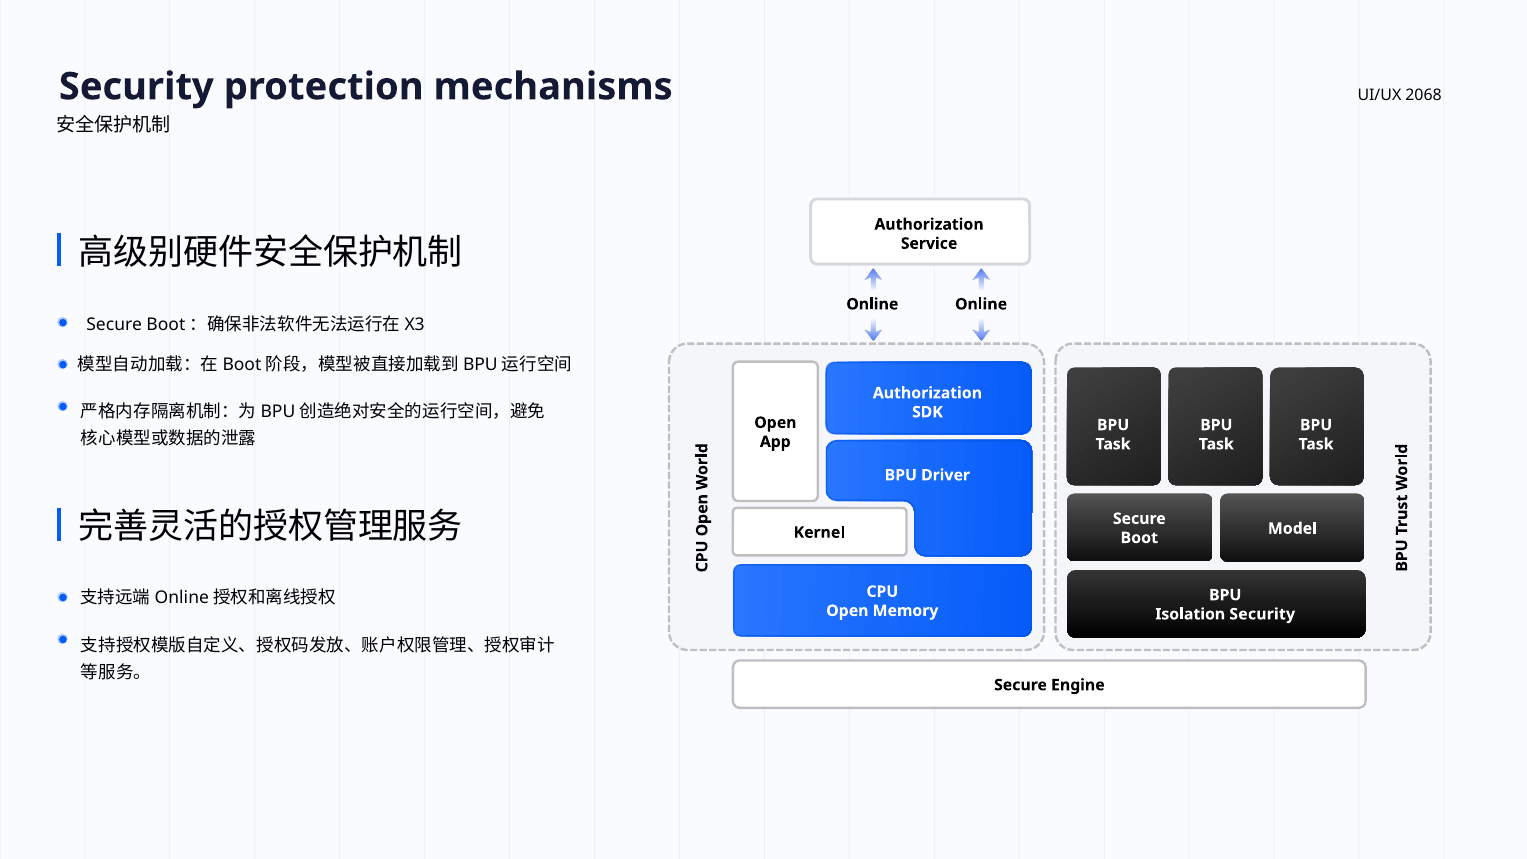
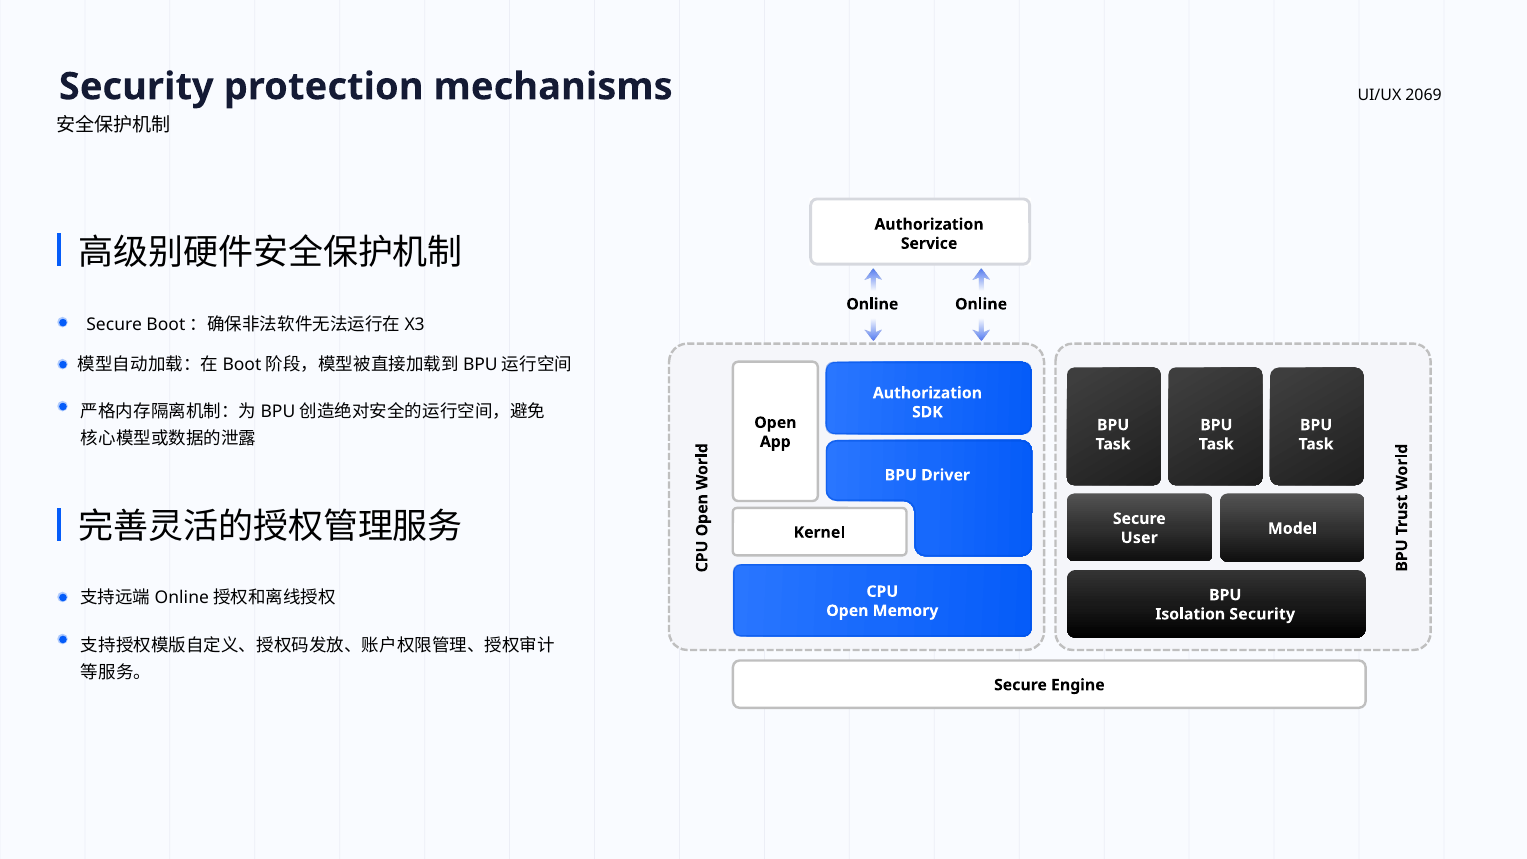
2068: 2068 -> 2069 (1424, 95)
Boot: Boot -> User (1139, 538)
